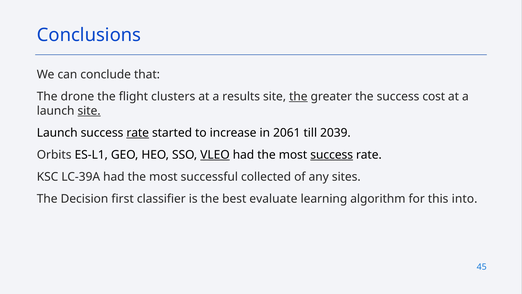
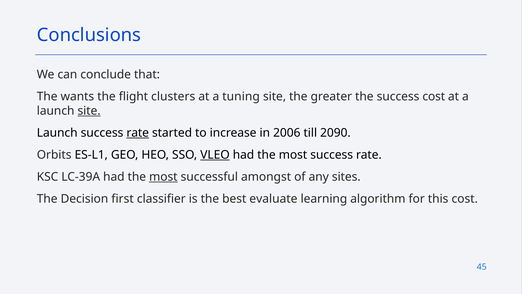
drone: drone -> wants (77, 96)
results: results -> tuning (241, 96)
the underline: present -> none (298, 96)
2061: 2061 -> 2006 (287, 133)
2039: 2039 -> 2090 (335, 133)
success underline: present -> none (332, 155)
most underline: none -> present (163, 177)
collected: collected -> amongst (266, 177)
this into: into -> cost (465, 199)
